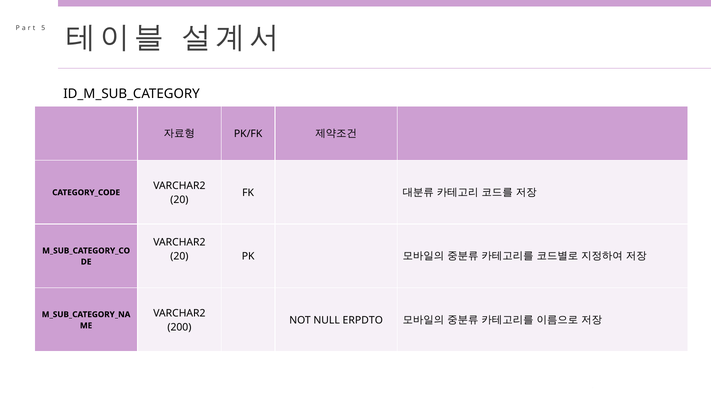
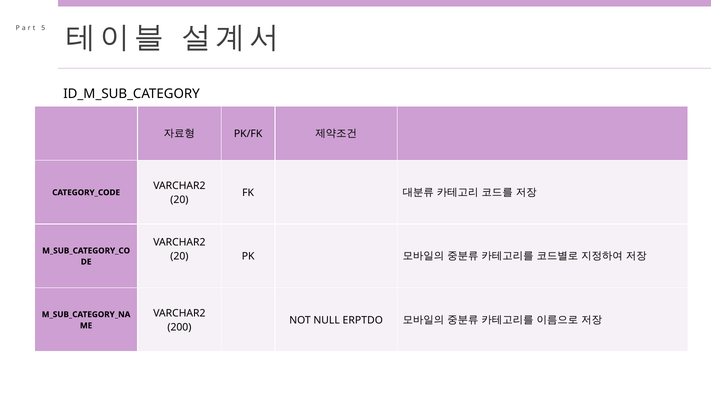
ERPDTO: ERPDTO -> ERPTDO (363, 320)
